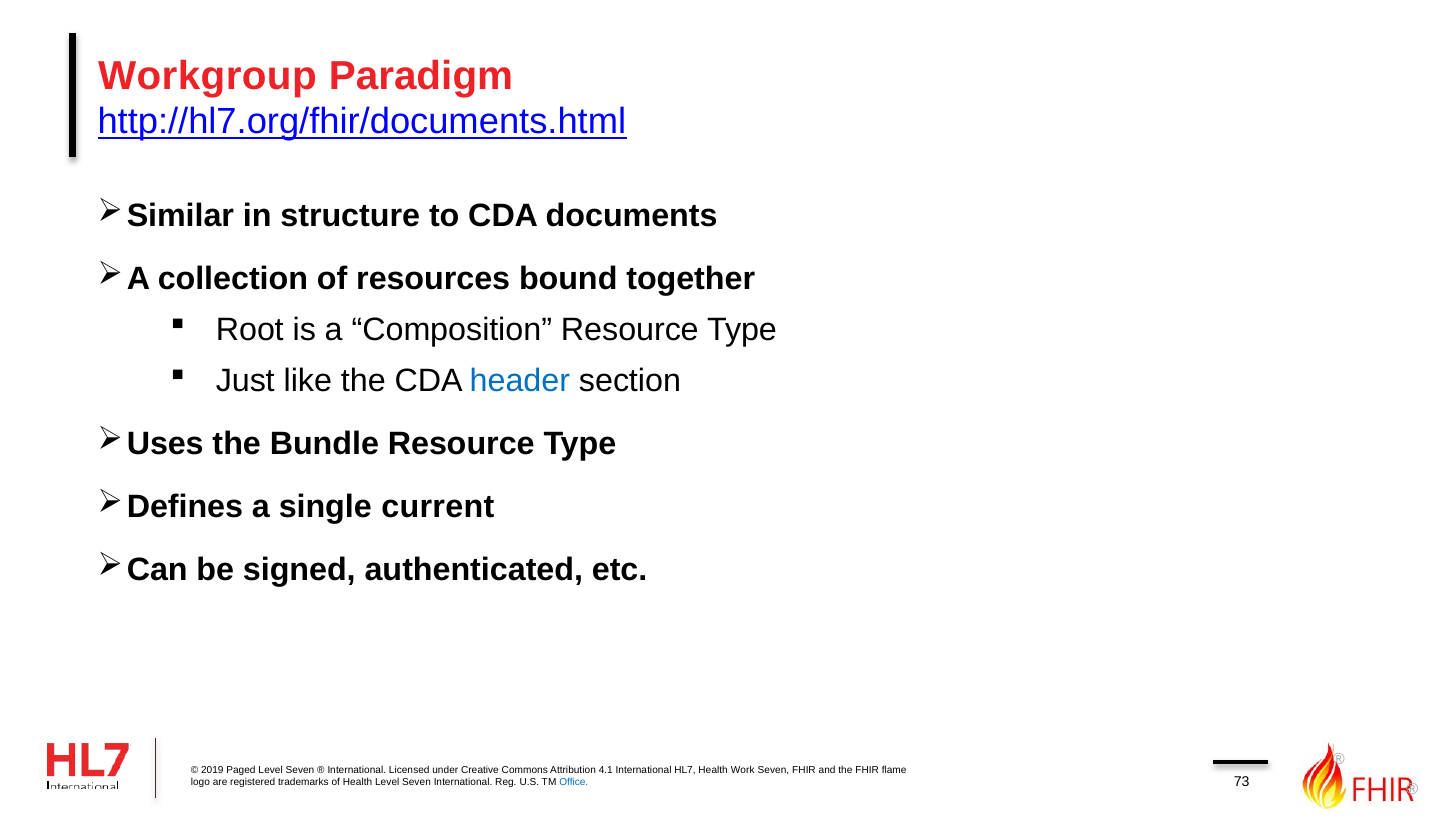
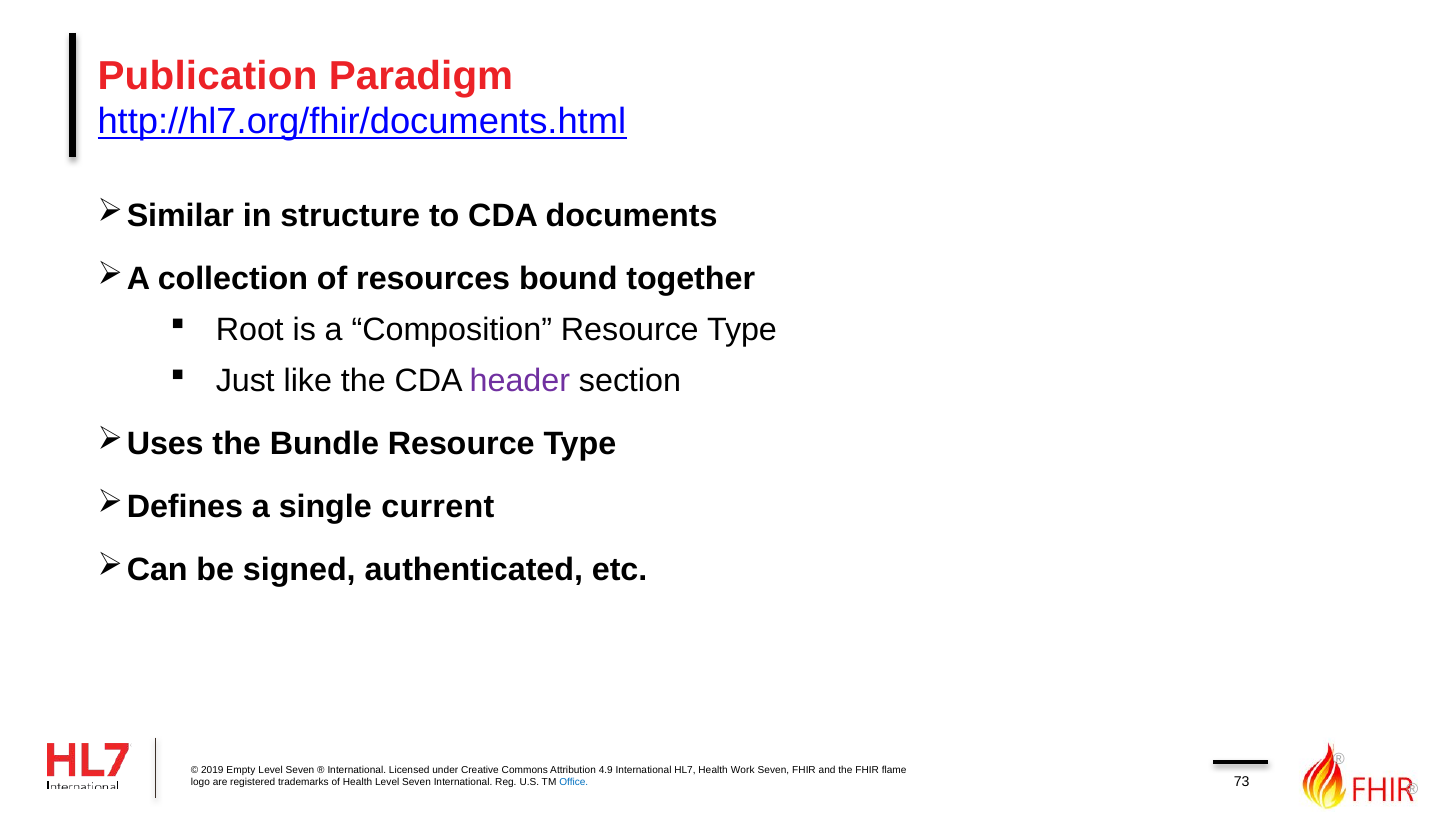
Workgroup: Workgroup -> Publication (208, 76)
header colour: blue -> purple (520, 381)
Paged: Paged -> Empty (241, 770)
4.1: 4.1 -> 4.9 (606, 770)
